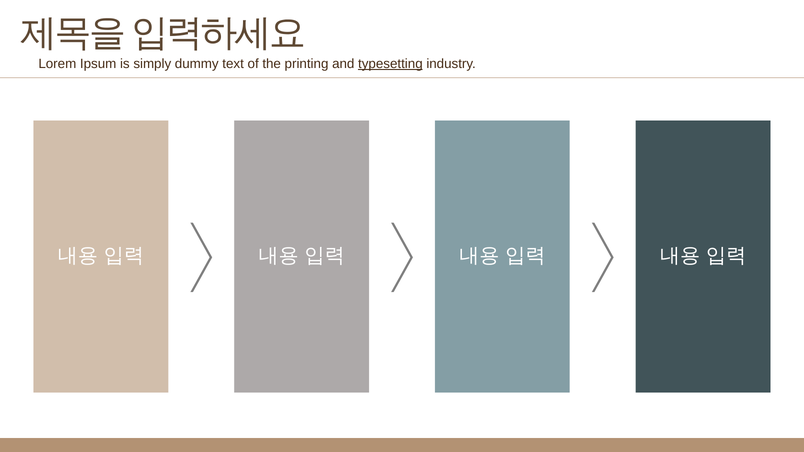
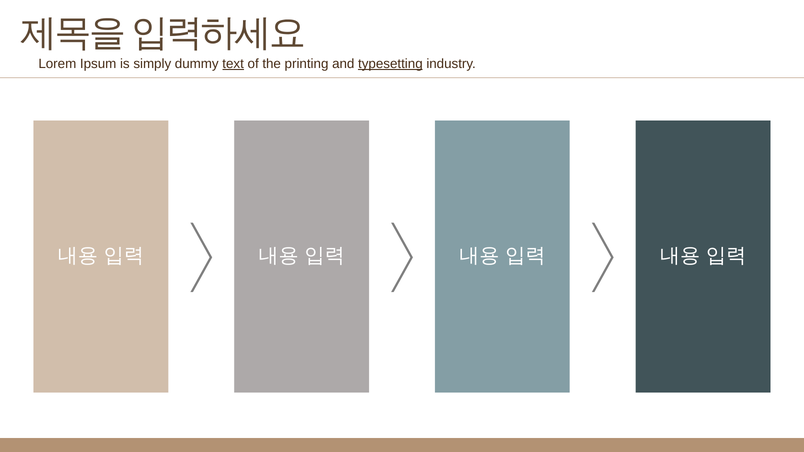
text underline: none -> present (233, 64)
